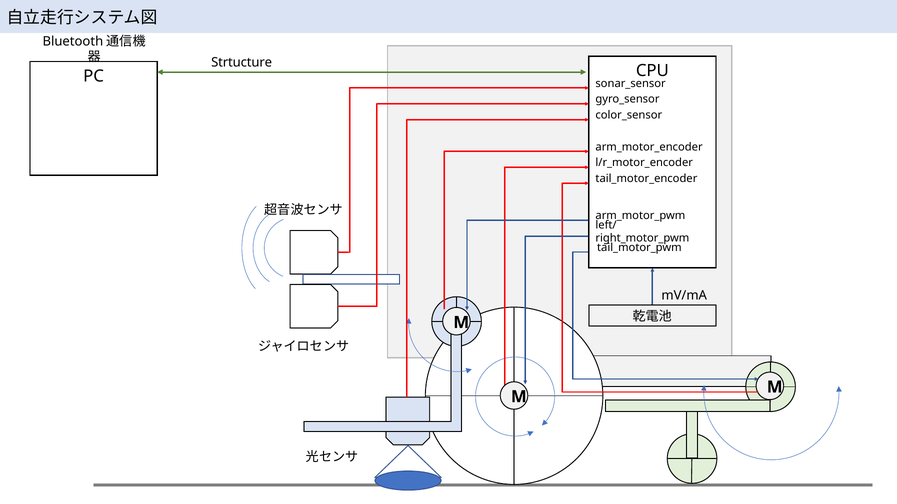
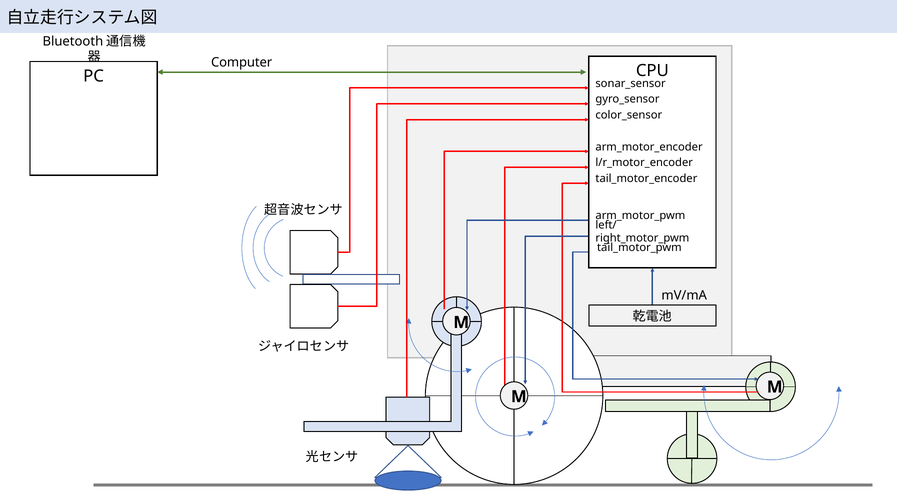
Strtucture: Strtucture -> Computer (242, 62)
